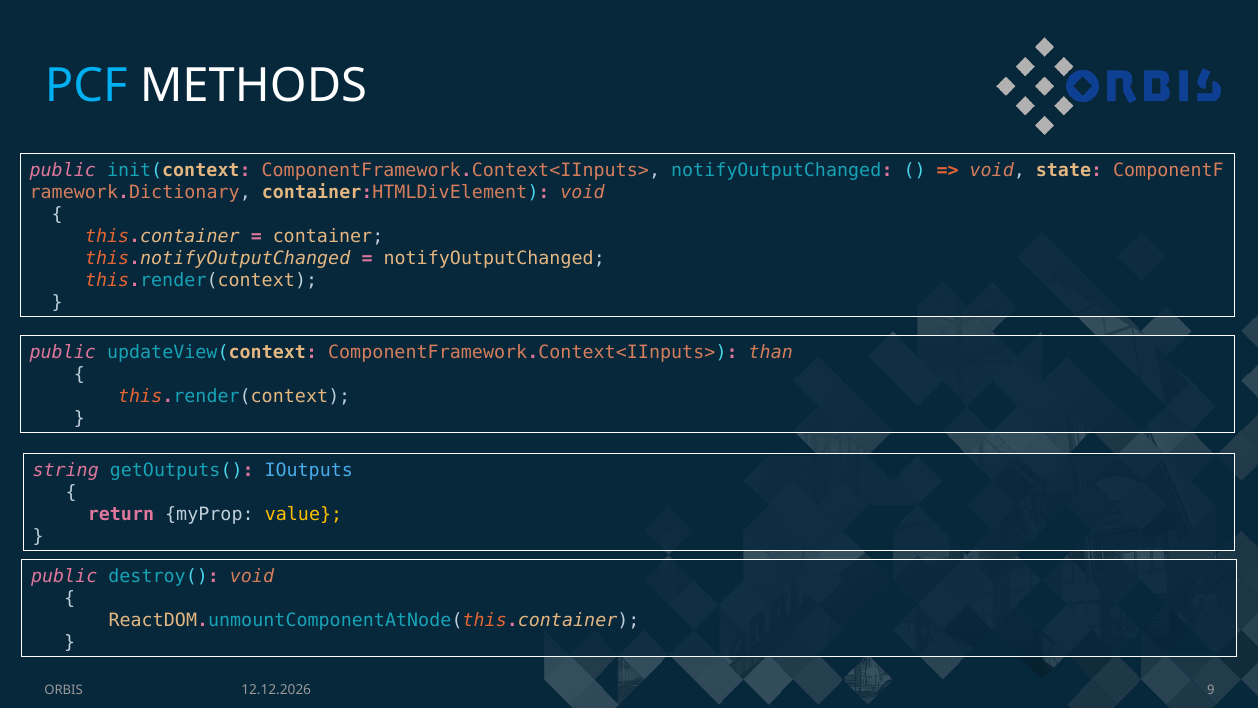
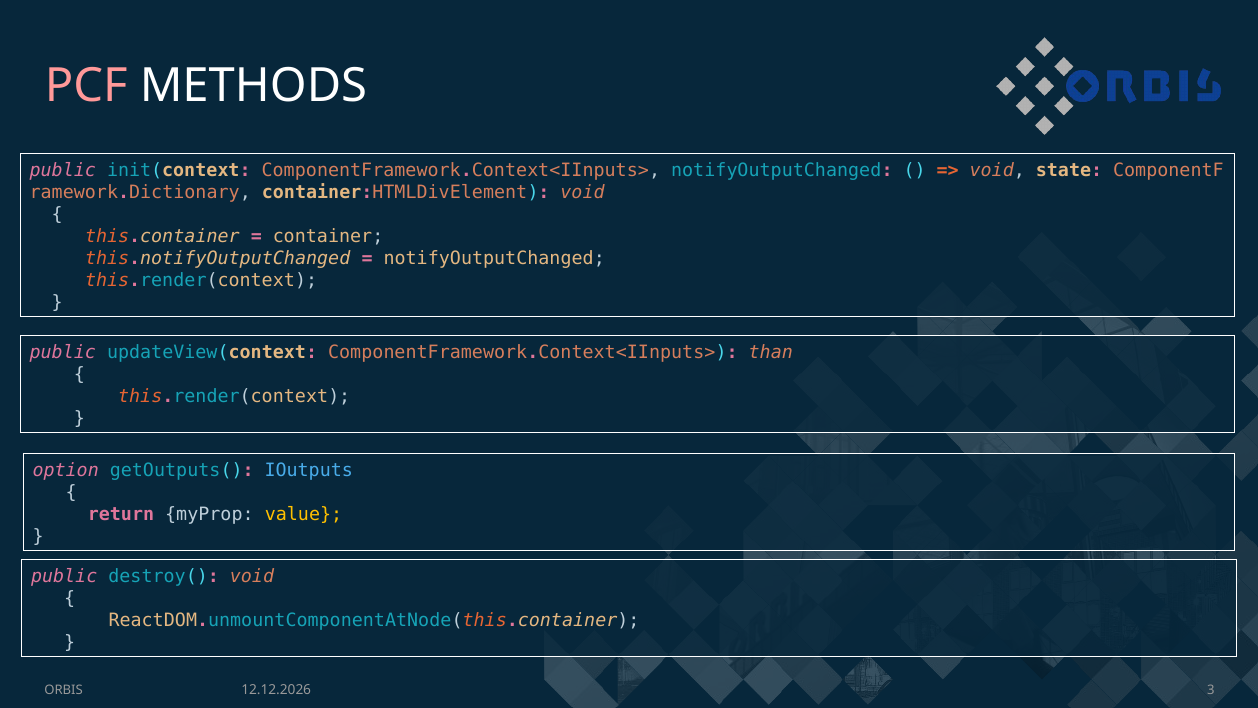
PCF colour: light blue -> pink (86, 86)
string: string -> option (66, 470)
9: 9 -> 3 (1211, 690)
